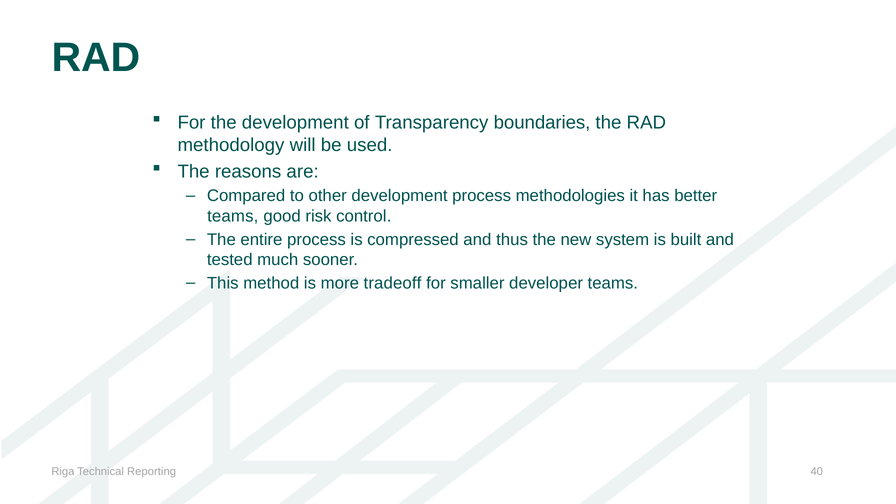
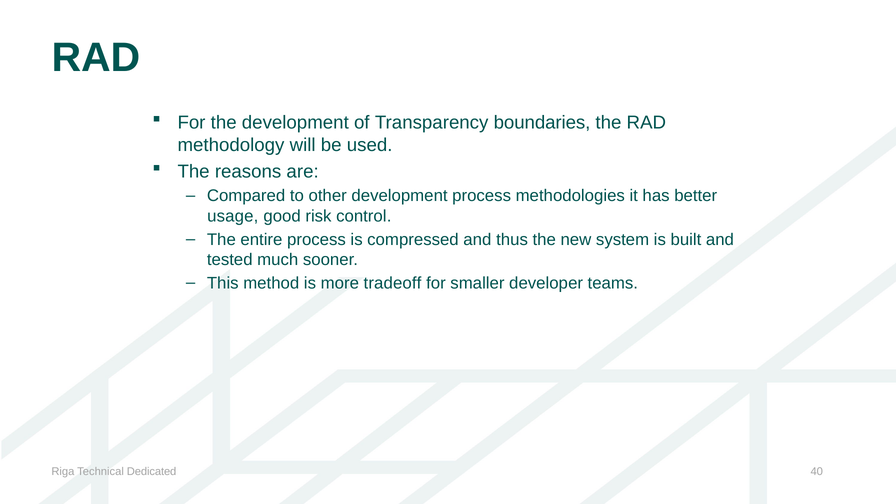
teams: teams -> usage (233, 216)
Reporting: Reporting -> Dedicated (152, 472)
